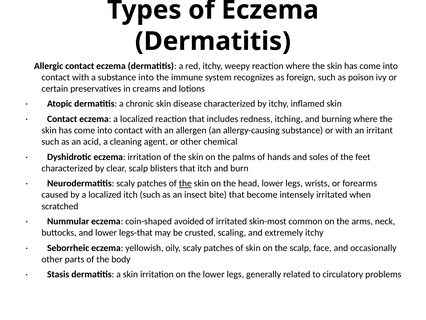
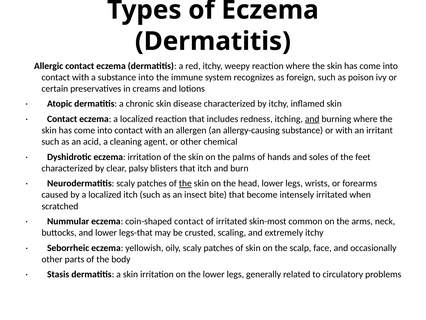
and underline: none -> present (312, 119)
clear scalp: scalp -> palsy (138, 168)
coin-shaped avoided: avoided -> contact (189, 221)
